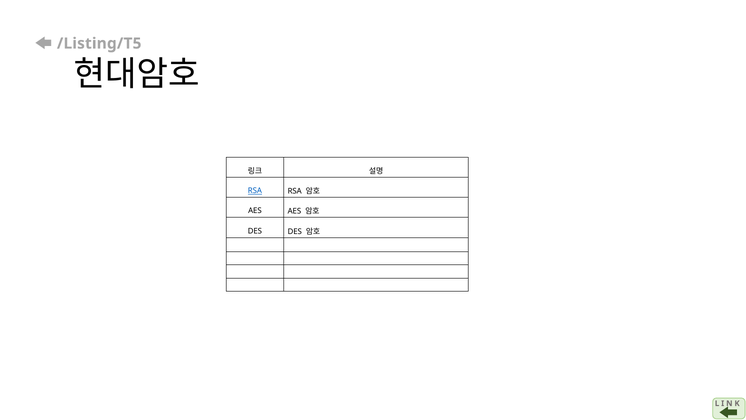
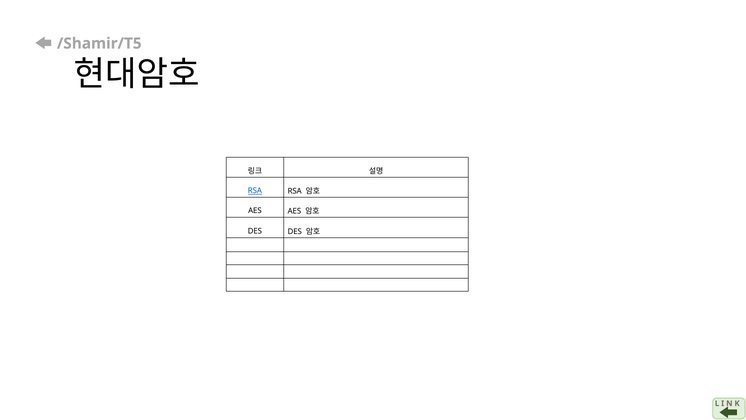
/Listing/T5: /Listing/T5 -> /Shamir/T5 (99, 43)
